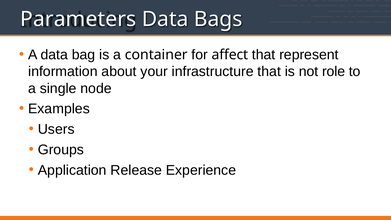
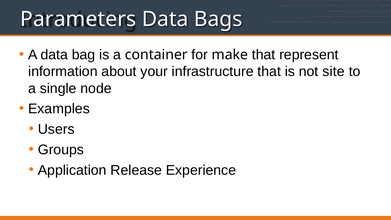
affect: affect -> make (230, 55)
role: role -> site (333, 71)
